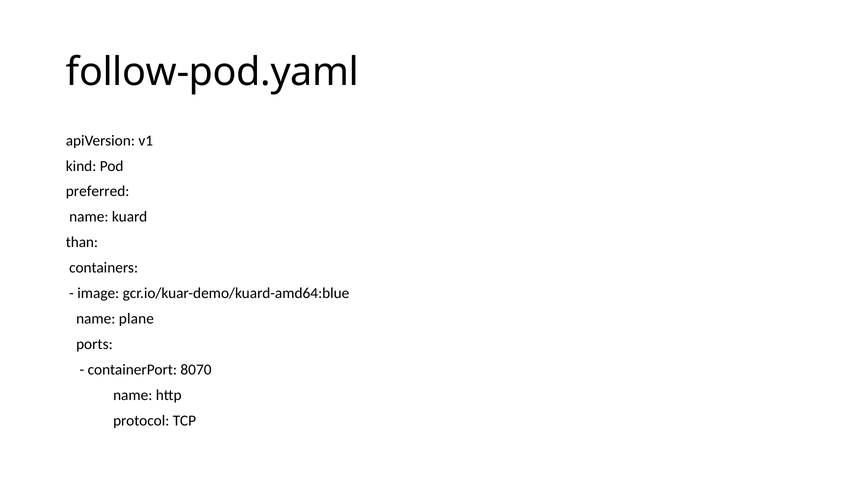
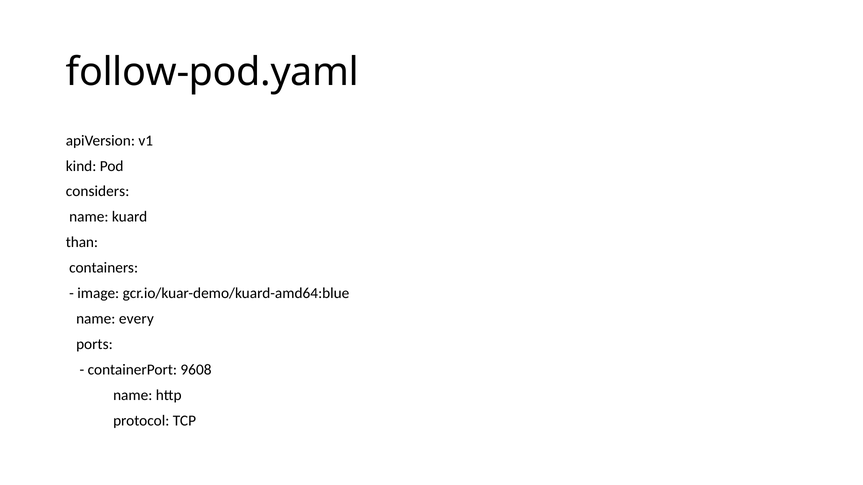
preferred: preferred -> considers (98, 192)
plane: plane -> every (136, 319)
8070: 8070 -> 9608 (196, 370)
